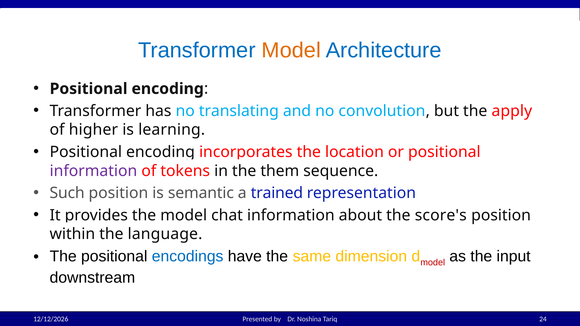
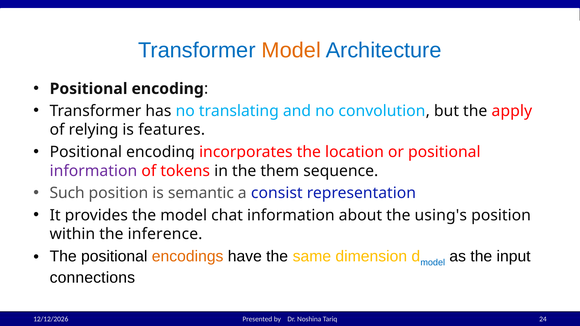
higher: higher -> relying (94, 130)
learning: learning -> features (172, 130)
trained: trained -> consist (277, 193)
score's: score's -> using's (441, 215)
language: language -> inference (165, 234)
encodings colour: blue -> orange (188, 256)
model colour: red -> blue (433, 263)
downstream: downstream -> connections (92, 278)
